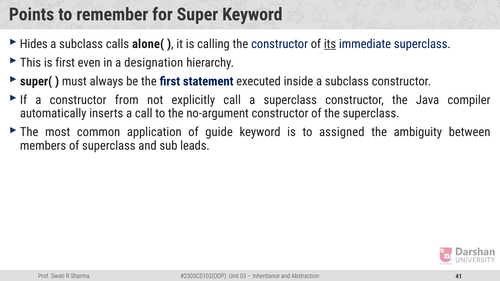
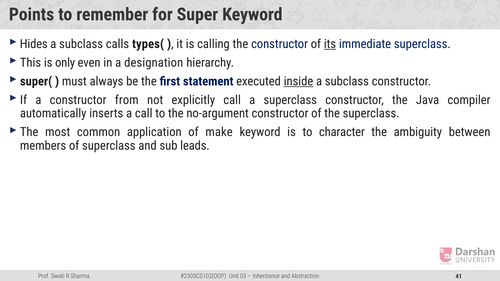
alone(: alone( -> types( (148, 44)
is first: first -> only (65, 63)
inside underline: none -> present (298, 81)
guide: guide -> make (219, 132)
assigned: assigned -> character (342, 132)
